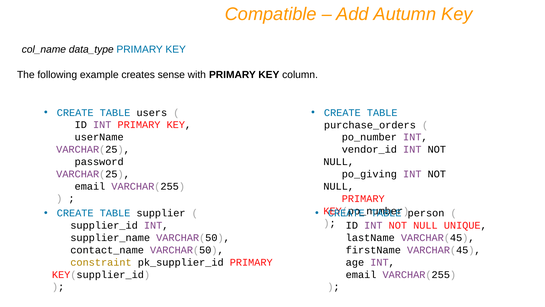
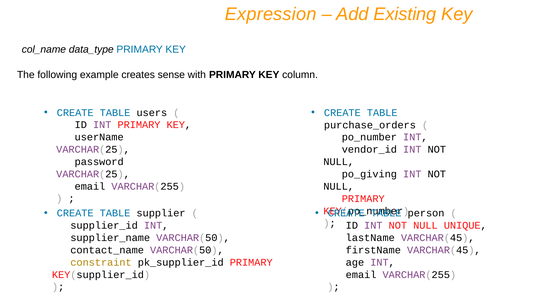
Compatible: Compatible -> Expression (271, 14)
Autumn: Autumn -> Existing (405, 14)
